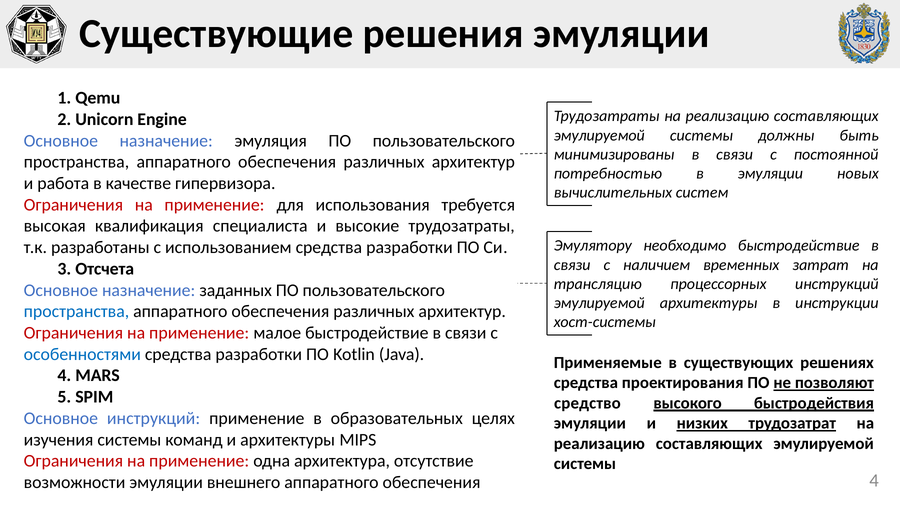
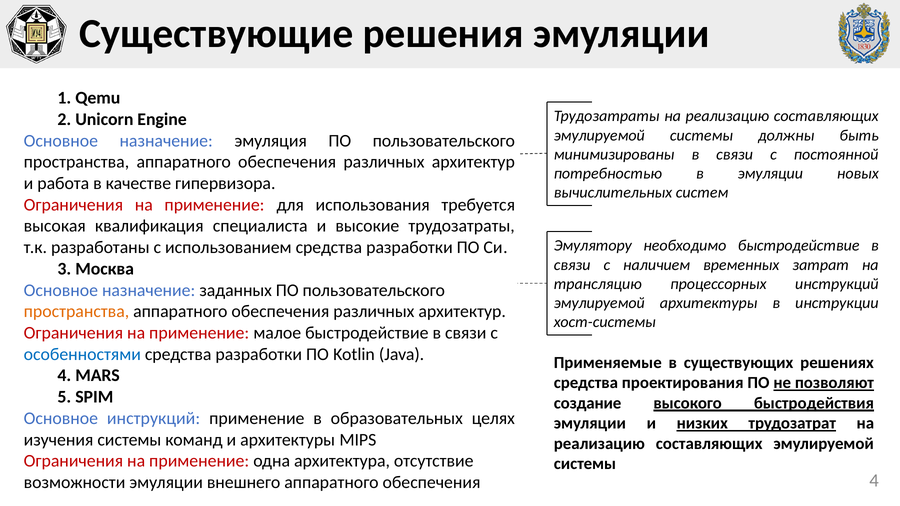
Отсчета: Отсчета -> Москва (105, 269)
пространства colour: blue -> orange (76, 312)
средство: средство -> создание (588, 403)
